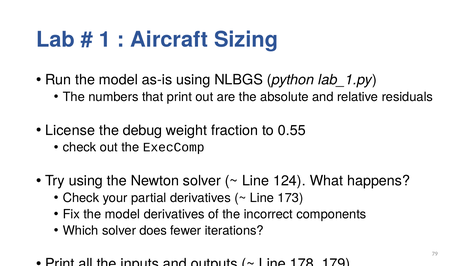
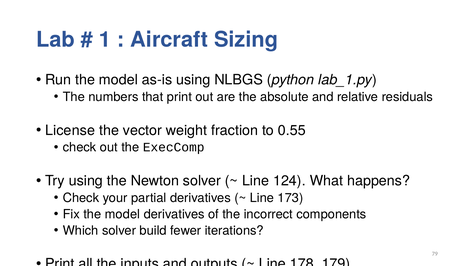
debug: debug -> vector (142, 131)
does: does -> build (153, 231)
